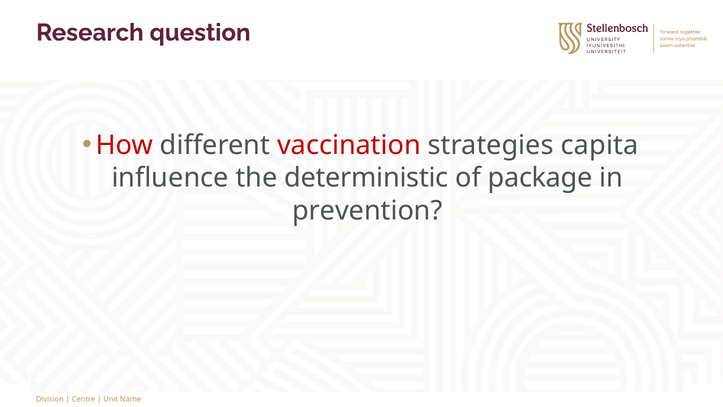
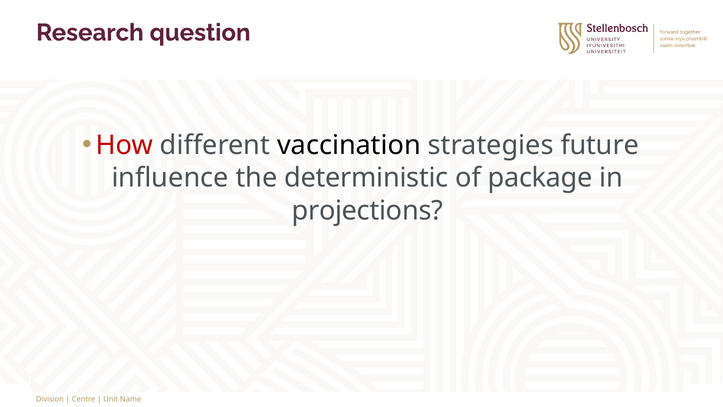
vaccination colour: red -> black (349, 145)
capita: capita -> future (600, 145)
prevention: prevention -> projections (367, 210)
